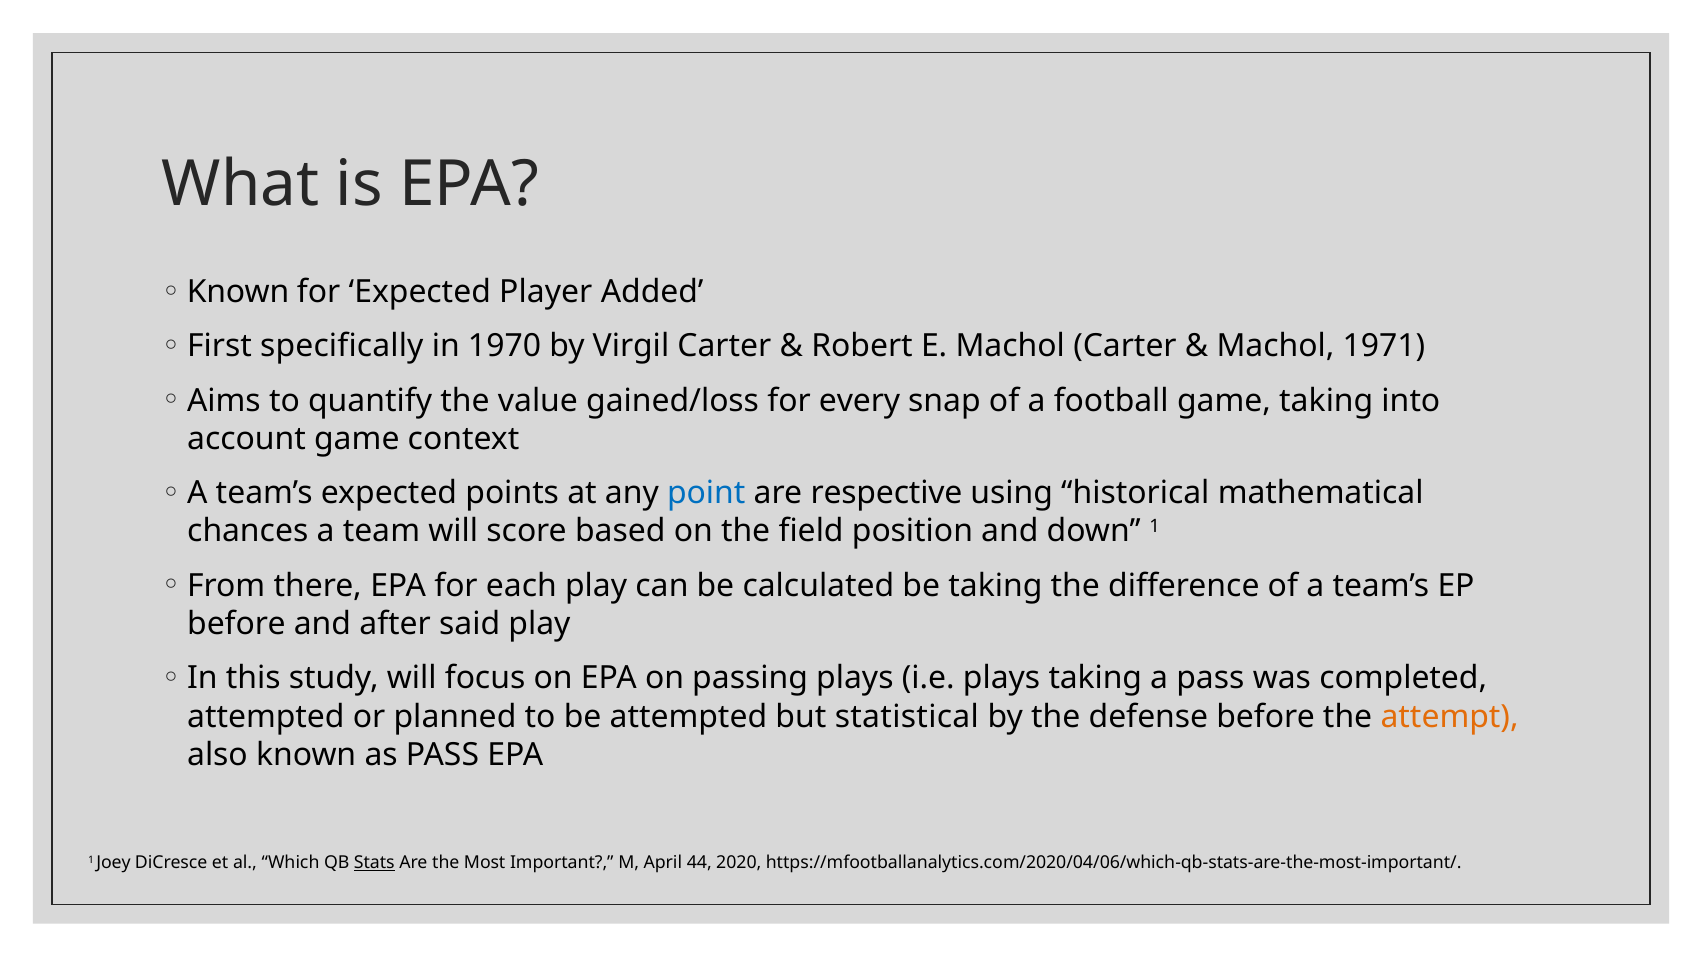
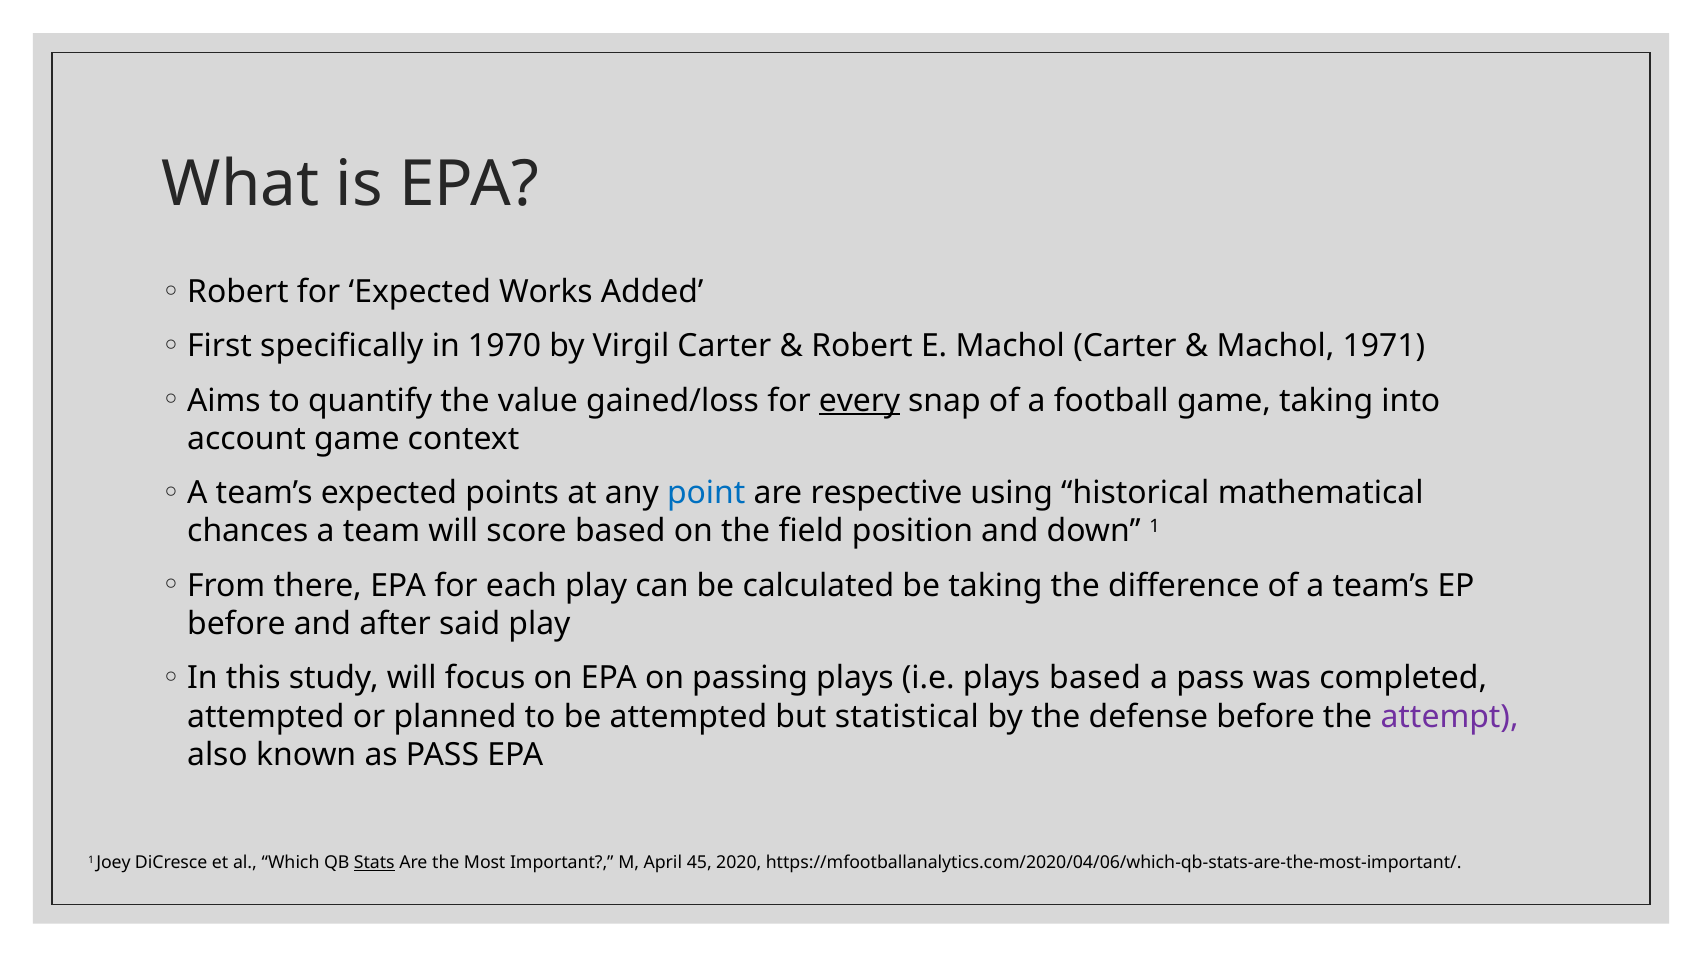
Known: Known -> Robert (238, 292)
Player: Player -> Works (546, 292)
every underline: none -> present (859, 401)
plays taking: taking -> based (1095, 679)
attempt colour: orange -> purple (1450, 717)
44: 44 -> 45 (699, 863)
